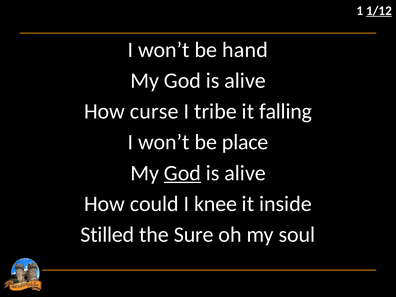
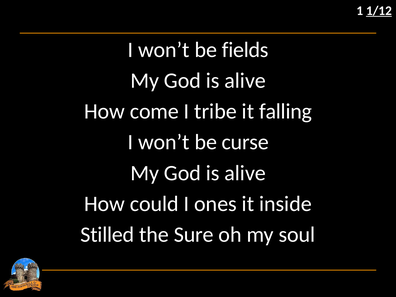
hand: hand -> fields (245, 50)
curse: curse -> come (154, 111)
place: place -> curse (245, 142)
God underline: present -> none (182, 173)
knee: knee -> ones (215, 204)
